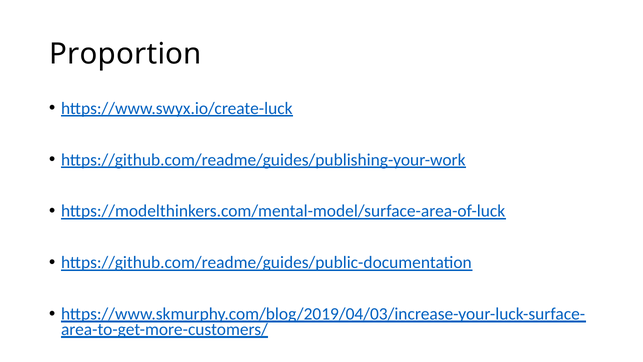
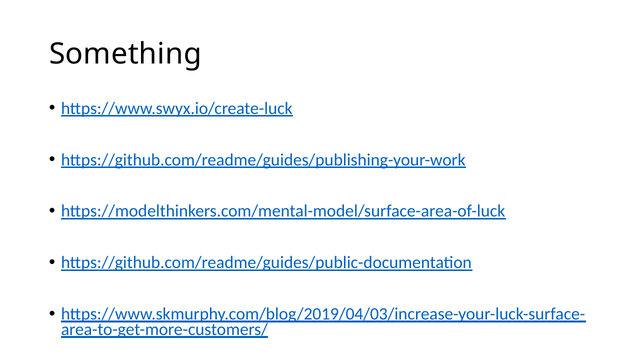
Proportion: Proportion -> Something (125, 54)
